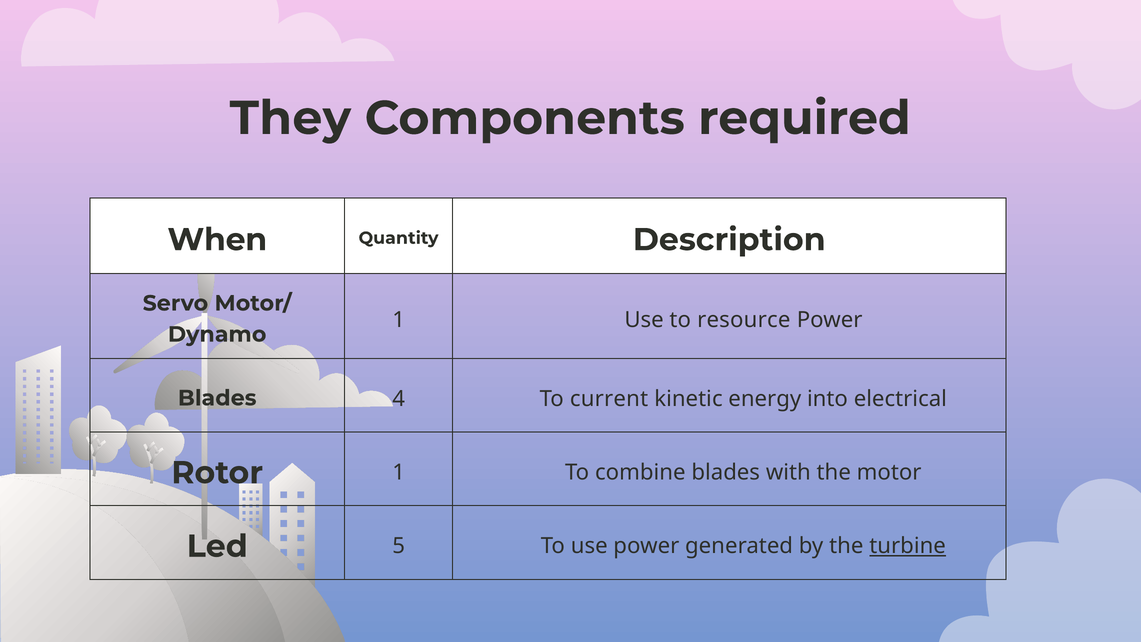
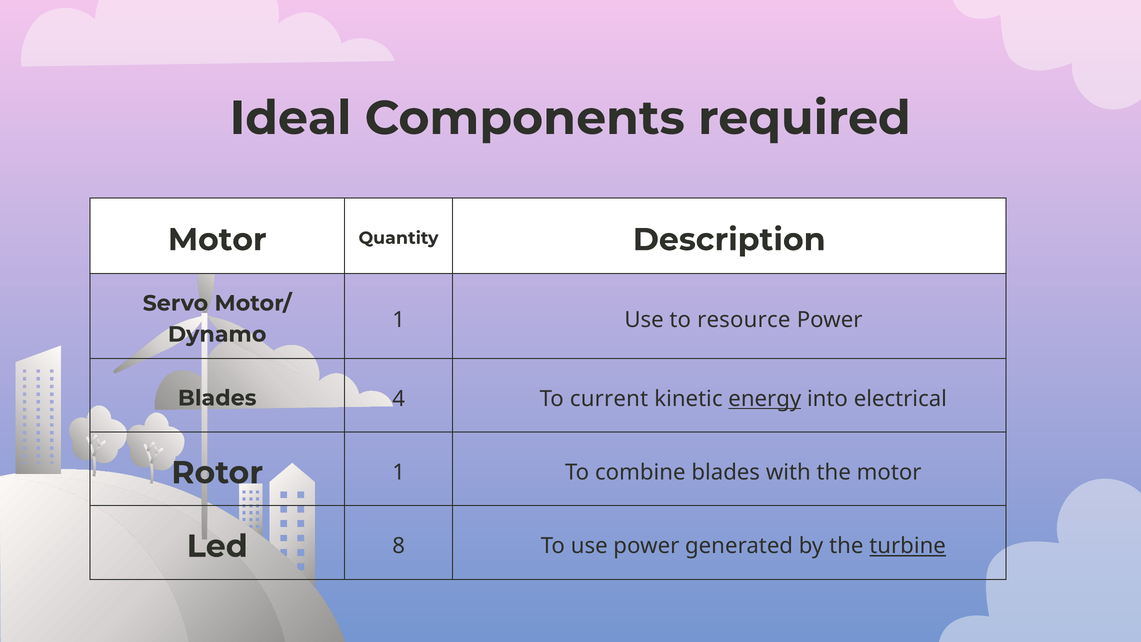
They: They -> Ideal (291, 118)
When: When -> Motor (217, 240)
energy underline: none -> present (765, 399)
5: 5 -> 8 (399, 546)
